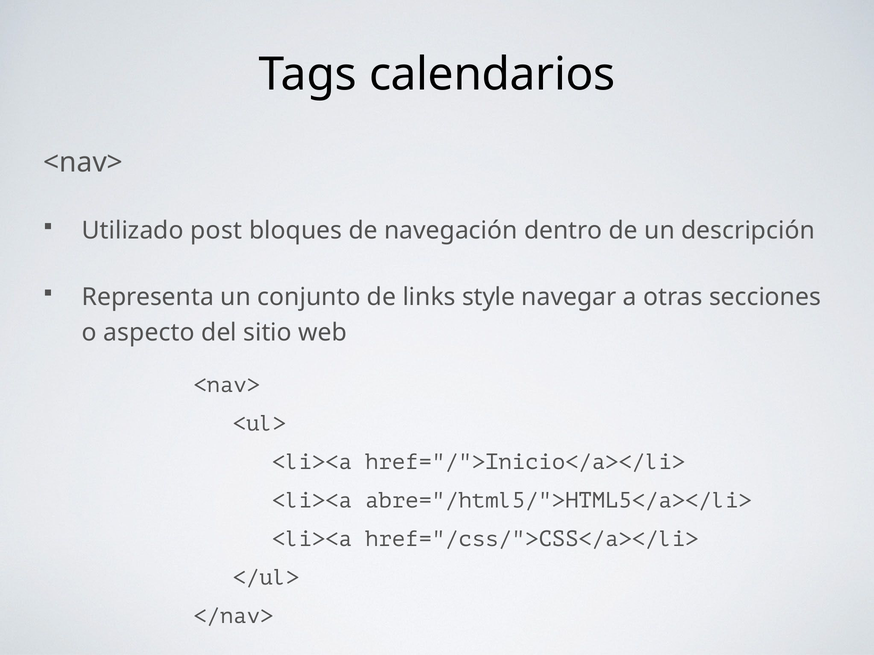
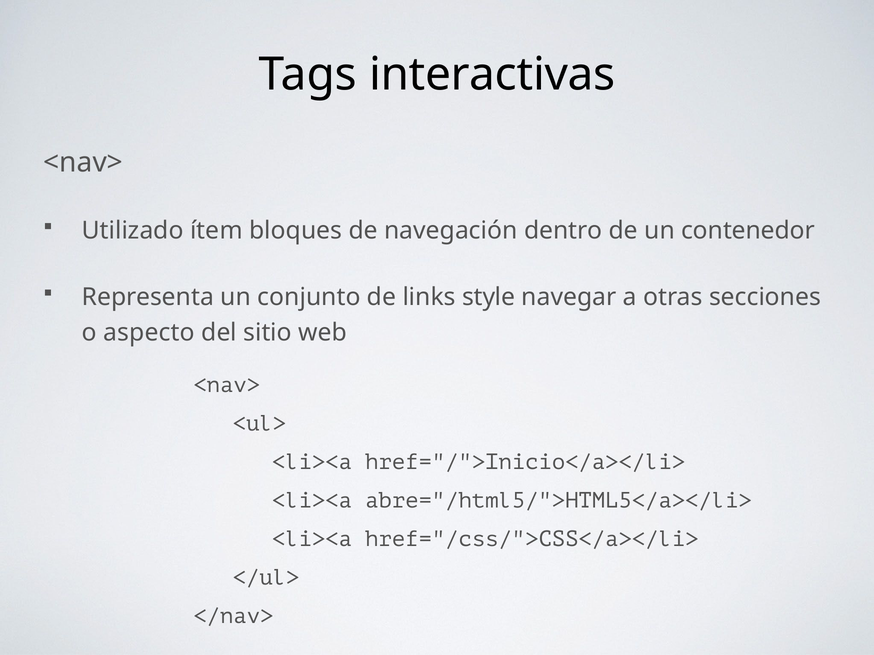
calendarios: calendarios -> interactivas (492, 74)
post: post -> ítem (216, 231)
descripción: descripción -> contenedor (748, 231)
